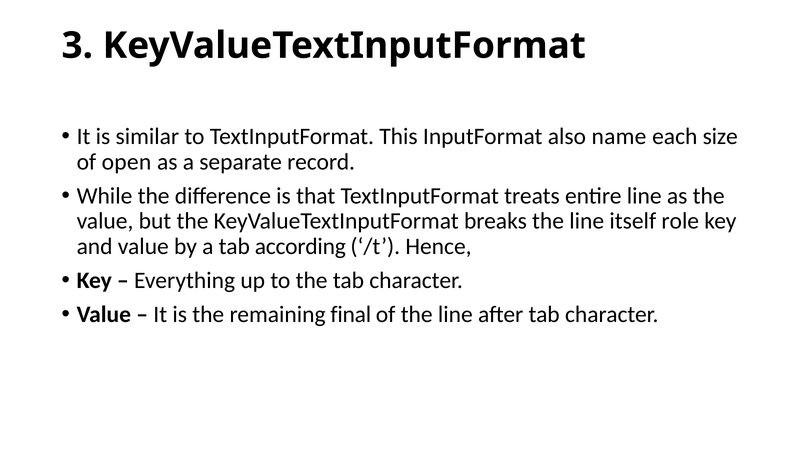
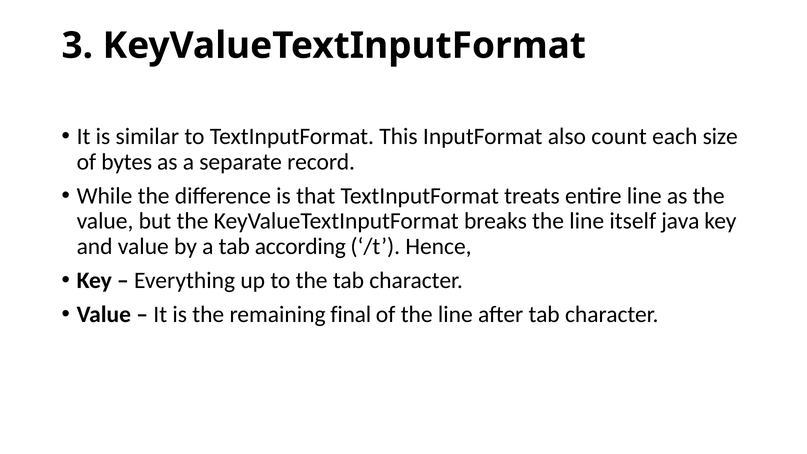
name: name -> count (619, 136)
open: open -> bytes (127, 162)
role: role -> java (680, 221)
